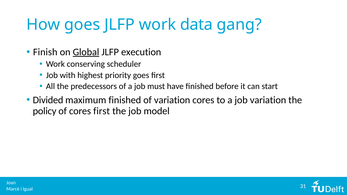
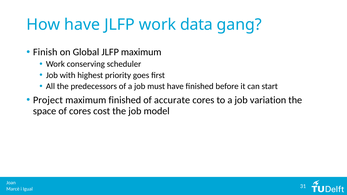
How goes: goes -> have (82, 25)
Global underline: present -> none (86, 52)
JLFP execution: execution -> maximum (141, 52)
Divided: Divided -> Project (48, 100)
of variation: variation -> accurate (172, 100)
policy: policy -> space (45, 111)
cores first: first -> cost (102, 111)
